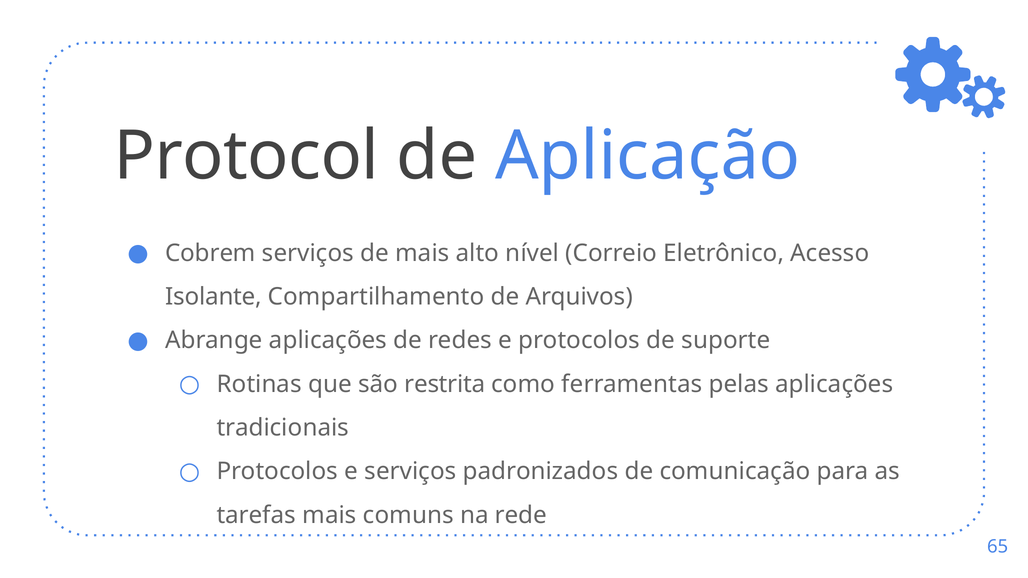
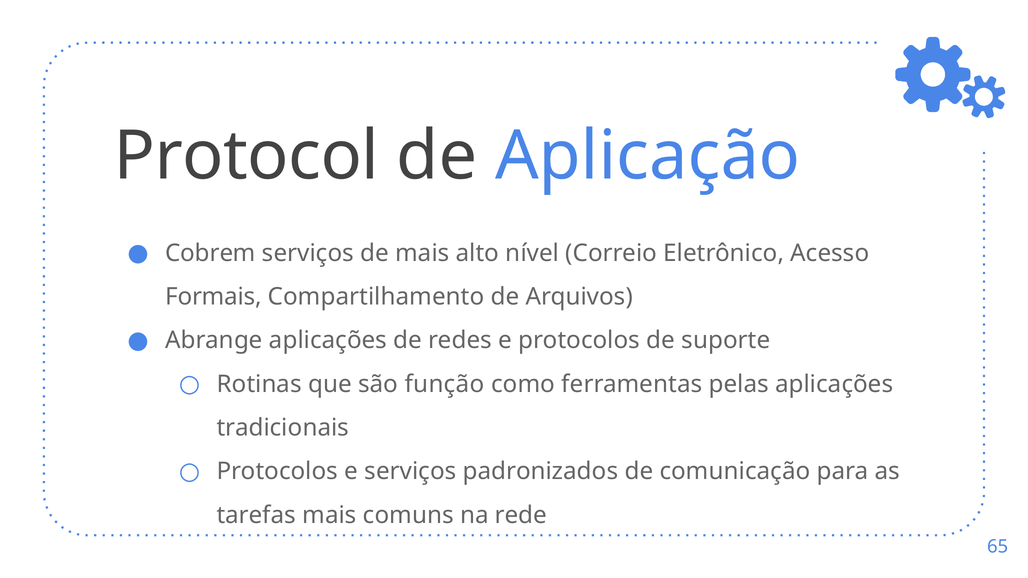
Isolante: Isolante -> Formais (214, 297)
restrita: restrita -> função (445, 384)
